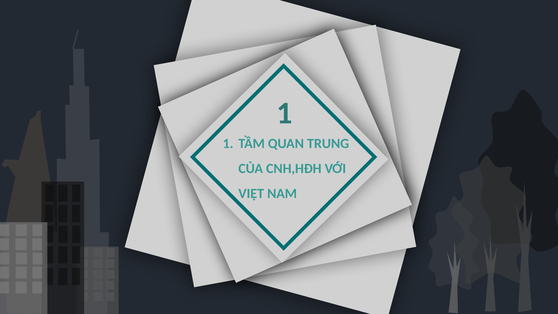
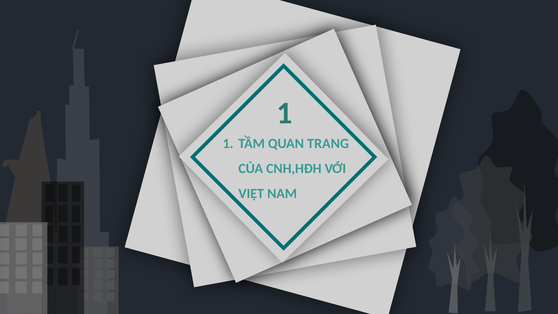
TRUNG: TRUNG -> TRANG (328, 143)
